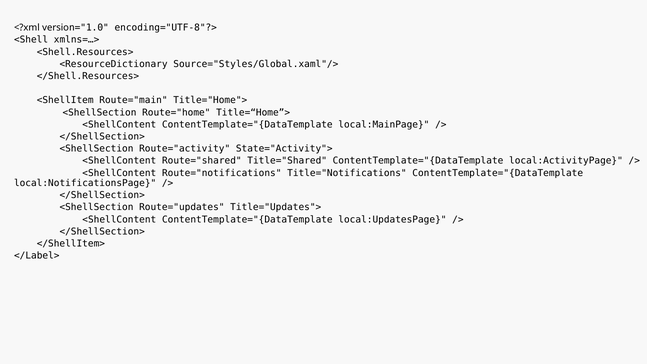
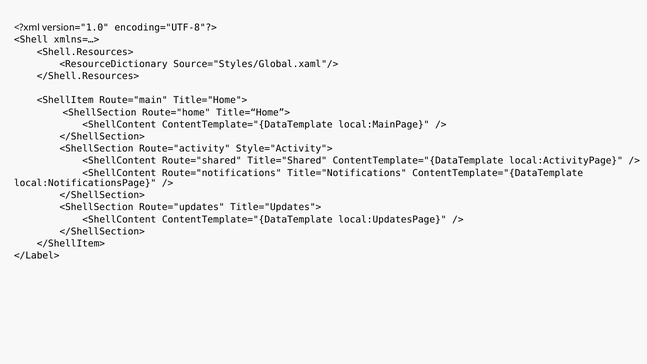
State="Activity">: State="Activity"> -> Style="Activity"> (284, 149)
